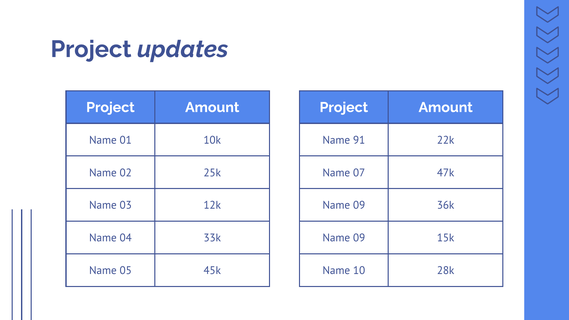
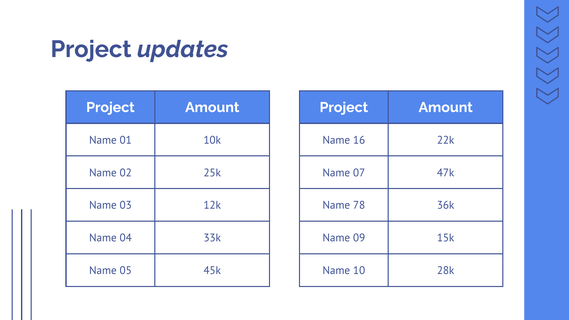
91: 91 -> 16 (359, 140)
09: 09 -> 78 (359, 205)
